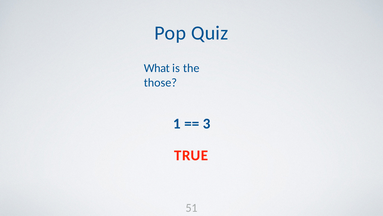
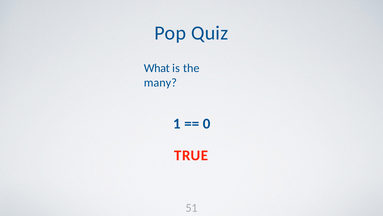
those: those -> many (160, 82)
3: 3 -> 0 (207, 123)
